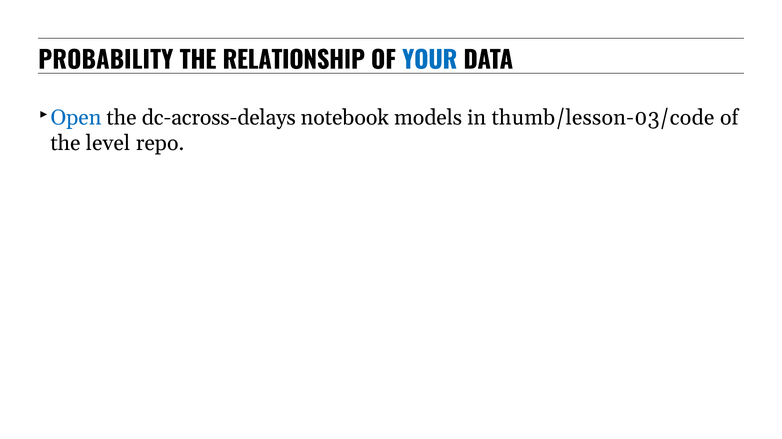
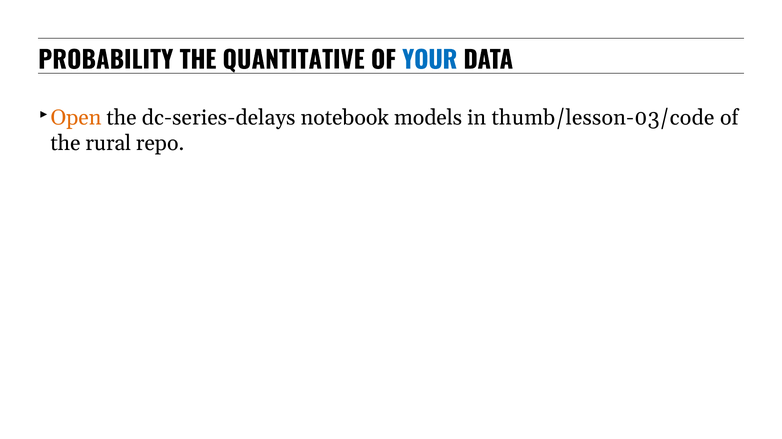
RELATIONSHIP: RELATIONSHIP -> QUANTITATIVE (294, 61)
Open colour: blue -> orange (76, 118)
dc-across-delays: dc-across-delays -> dc-series-delays (219, 118)
level: level -> rural (108, 143)
